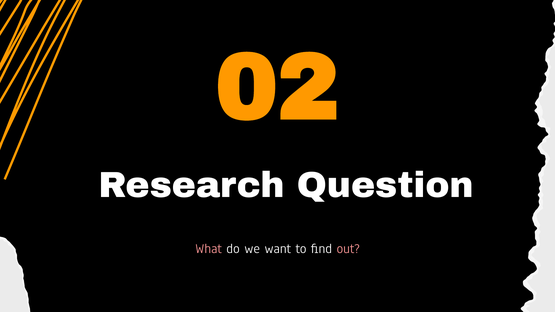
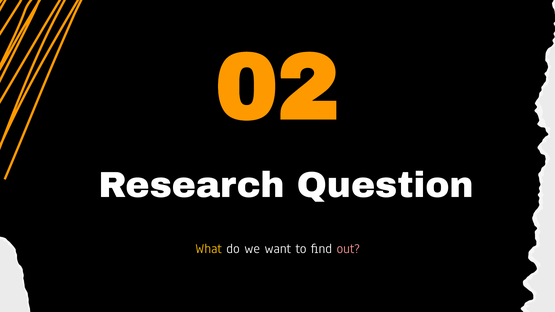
What colour: pink -> yellow (209, 249)
